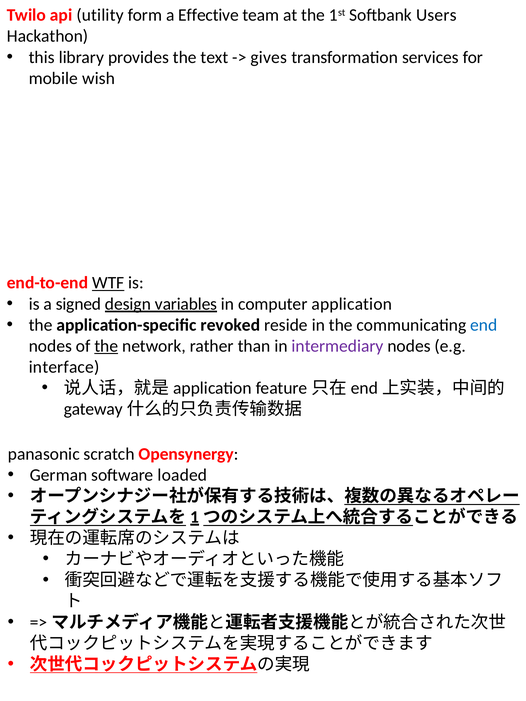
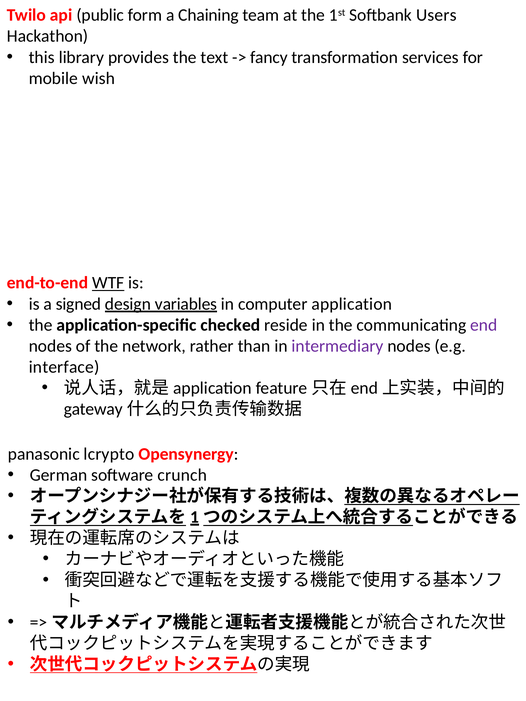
utility: utility -> public (100, 15)
Effective: Effective -> Chaining (209, 15)
gives: gives -> fancy (269, 57)
revoked: revoked -> checked (230, 325)
end colour: blue -> purple (484, 325)
the underline: present -> none (106, 346)
scratch: scratch -> lcrypto (109, 454)
loaded: loaded -> crunch (182, 475)
